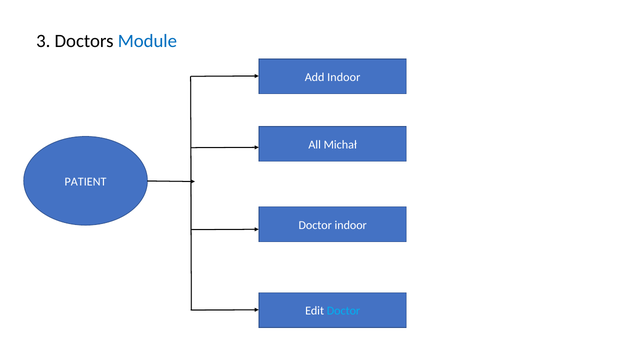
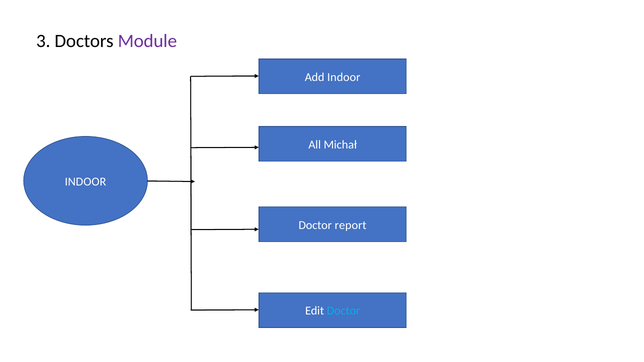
Module colour: blue -> purple (147, 41)
PATIENT: PATIENT -> INDOOR (85, 182)
Doctor indoor: indoor -> report (351, 225)
